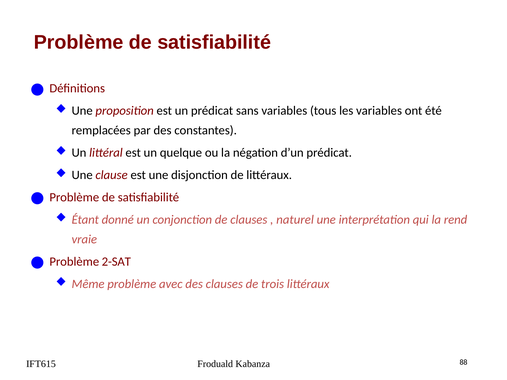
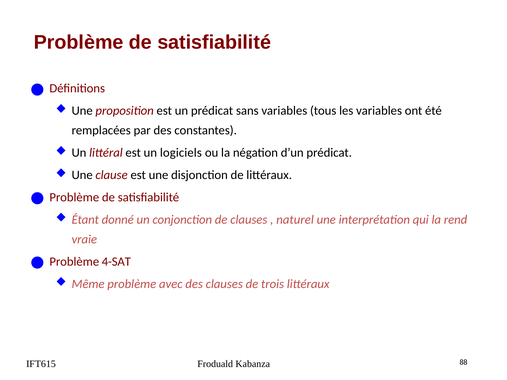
quelque: quelque -> logiciels (181, 153)
2-SAT: 2-SAT -> 4-SAT (116, 262)
